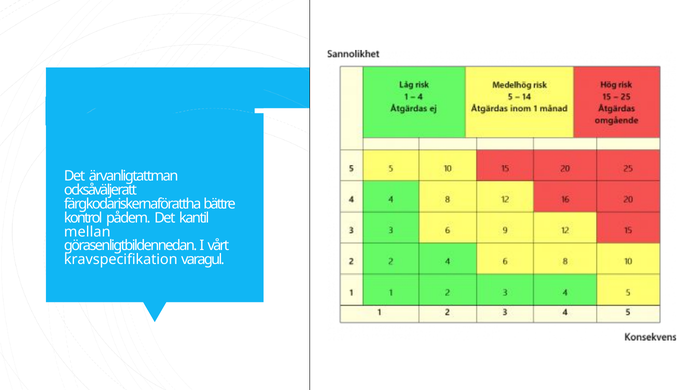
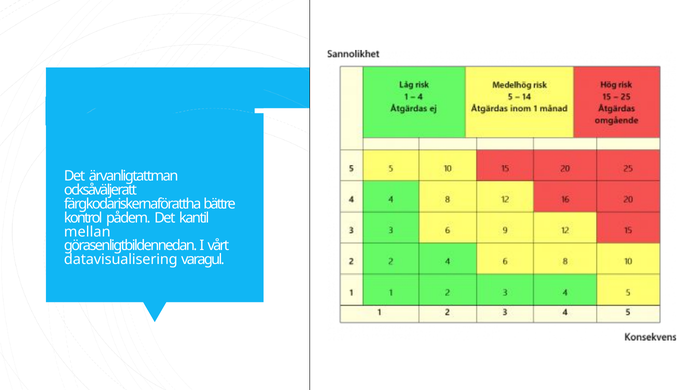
kravspecifikation: kravspecifikation -> datavisualisering (121, 260)
